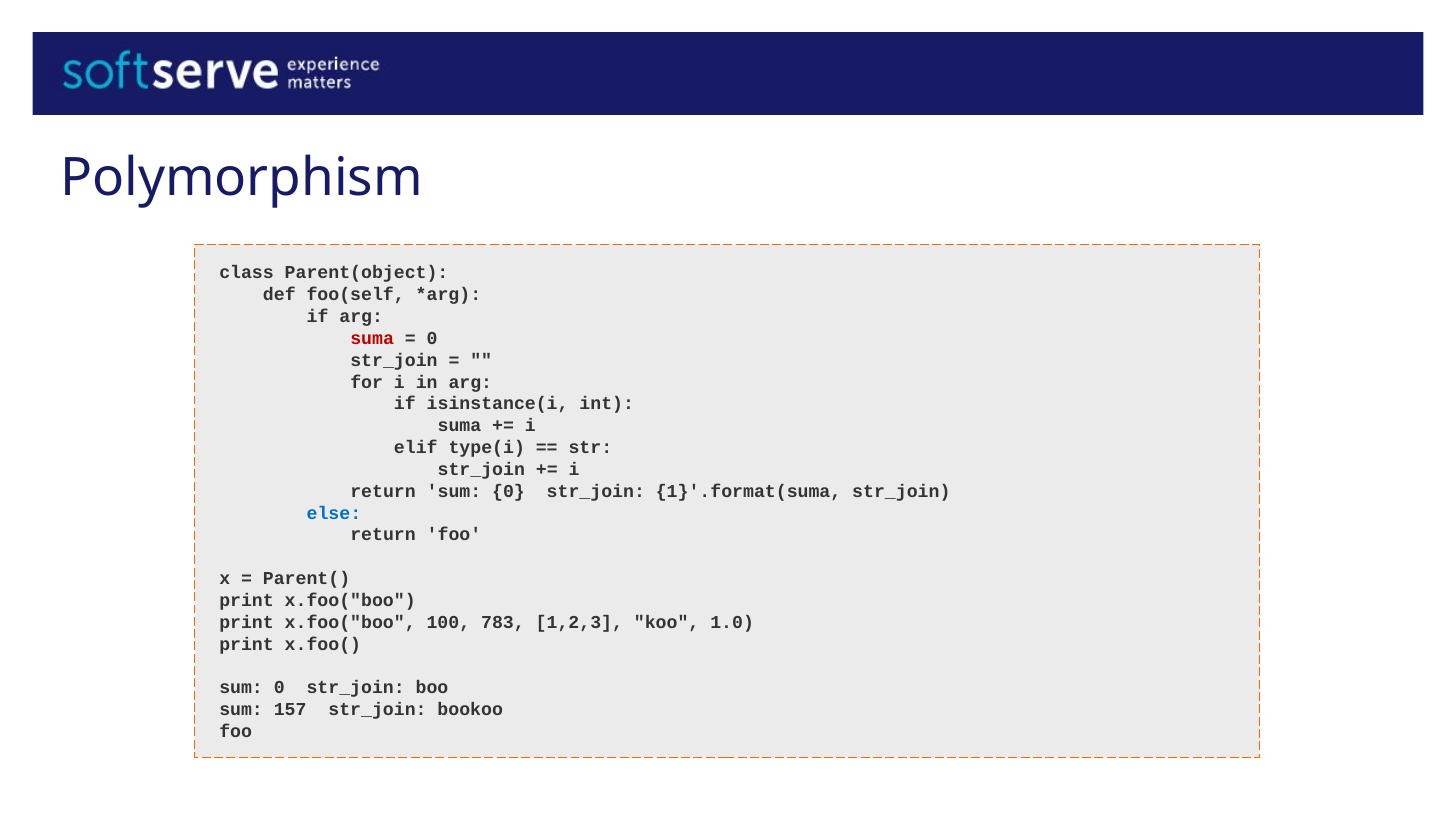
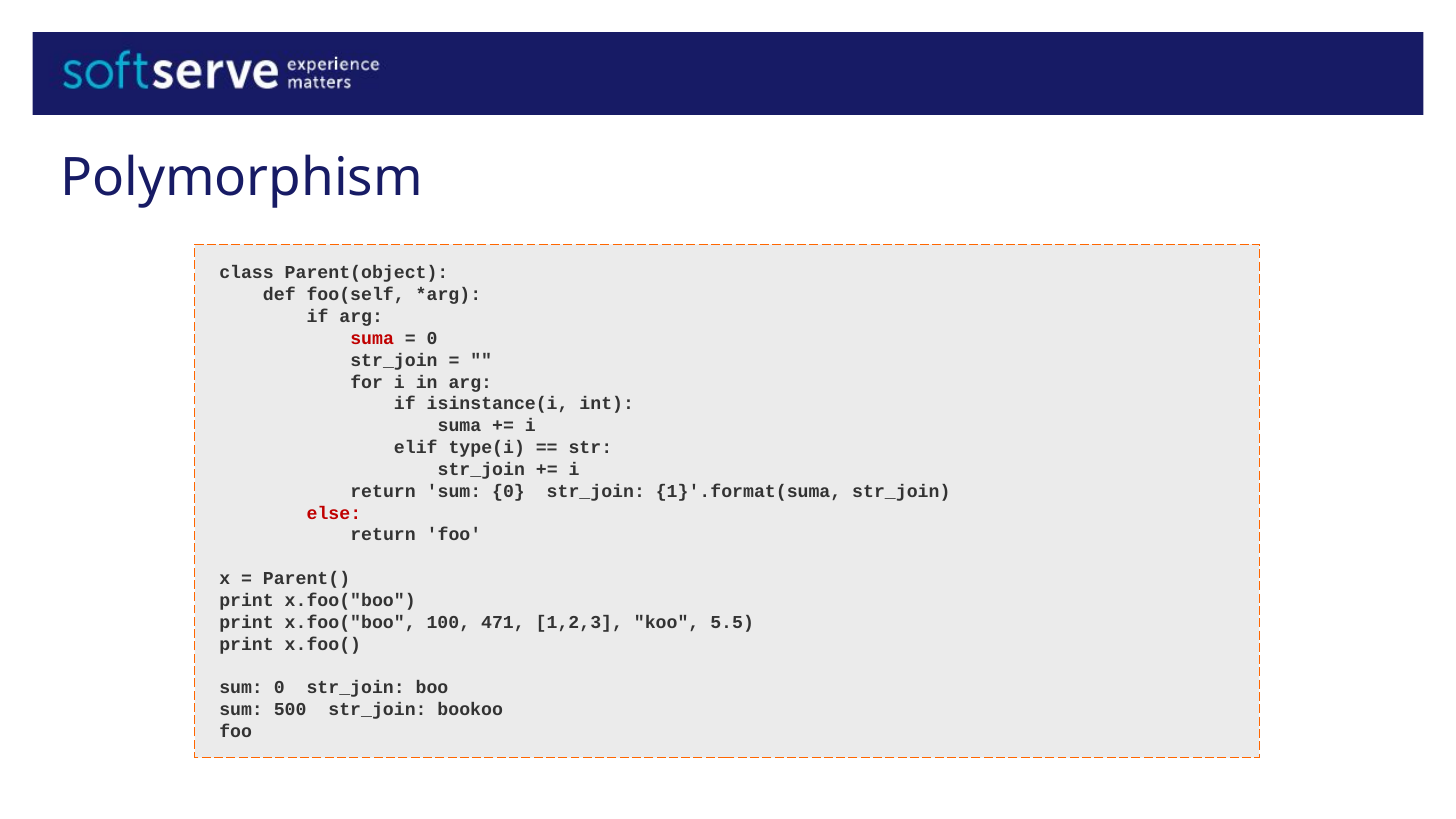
else colour: blue -> red (334, 513)
783: 783 -> 471 (503, 622)
1.0: 1.0 -> 5.5 (732, 622)
157: 157 -> 500 (290, 710)
